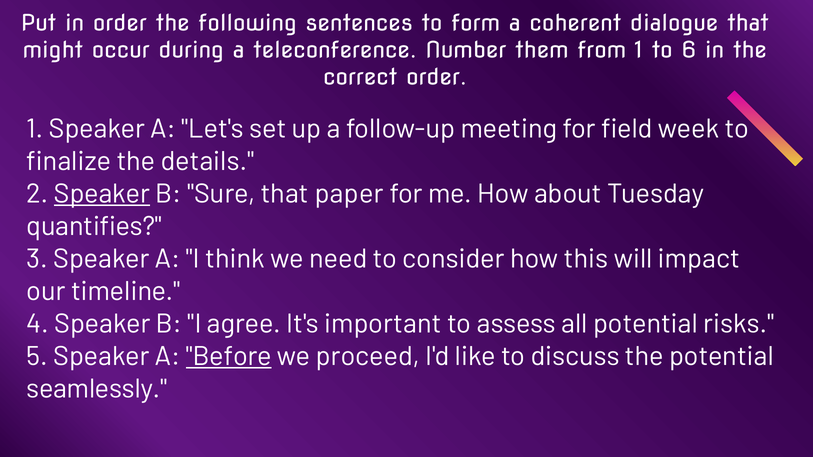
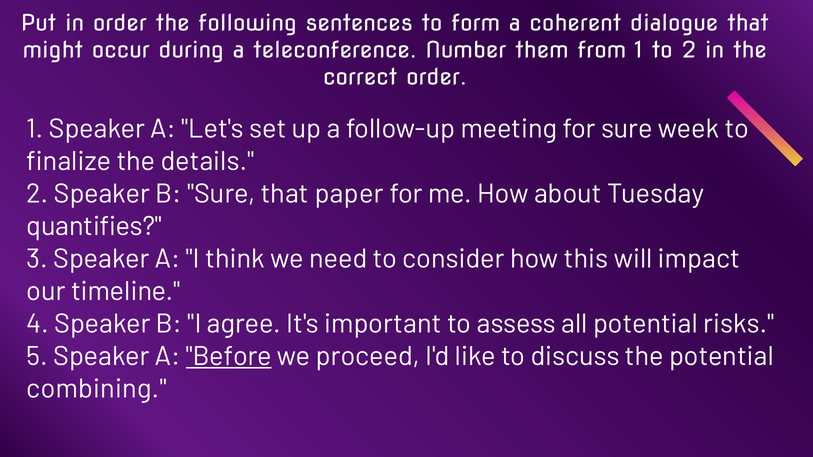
to 6: 6 -> 2 (689, 50)
for field: field -> sure (627, 129)
Speaker underline: present -> none (102, 194)
seamlessly: seamlessly -> combining (97, 389)
